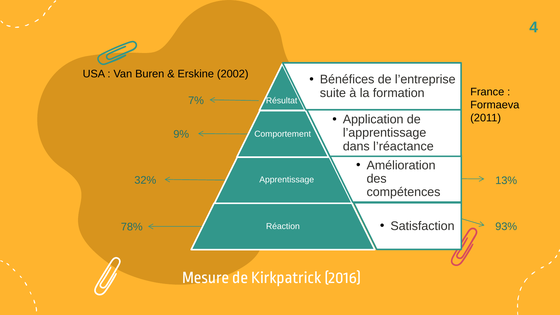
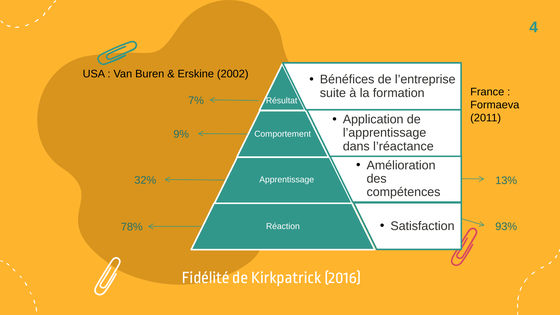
Mesure: Mesure -> Fidélité (206, 277)
